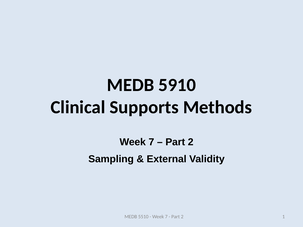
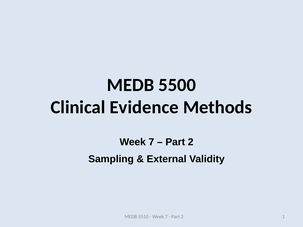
5910: 5910 -> 5500 (177, 85)
Supports: Supports -> Evidence (144, 107)
